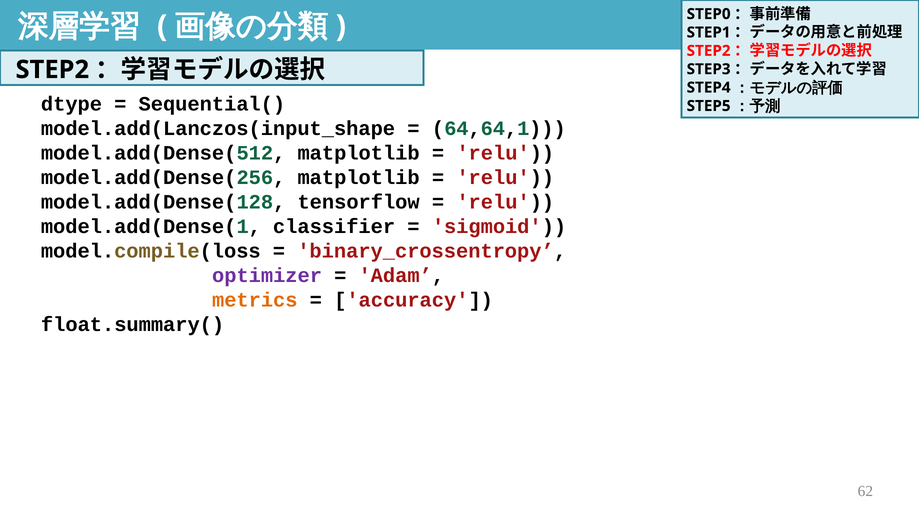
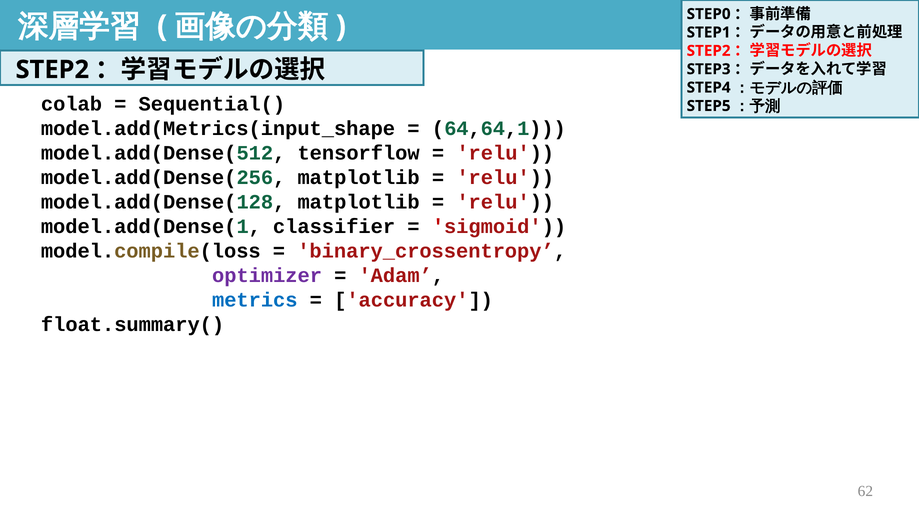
dtype: dtype -> colab (72, 104)
model.add(Lanczos(input_shape: model.add(Lanczos(input_shape -> model.add(Metrics(input_shape (218, 128)
model.add(Dense(512 matplotlib: matplotlib -> tensorflow (359, 153)
model.add(Dense(128 tensorflow: tensorflow -> matplotlib (359, 202)
metrics colour: orange -> blue (255, 300)
